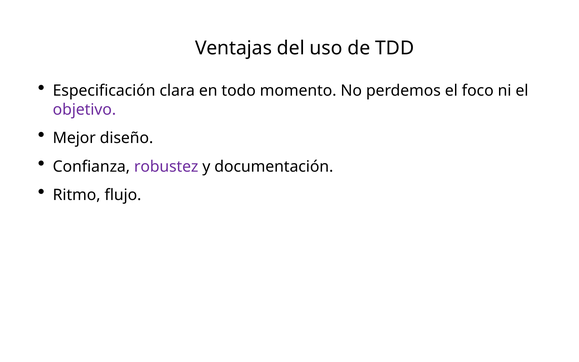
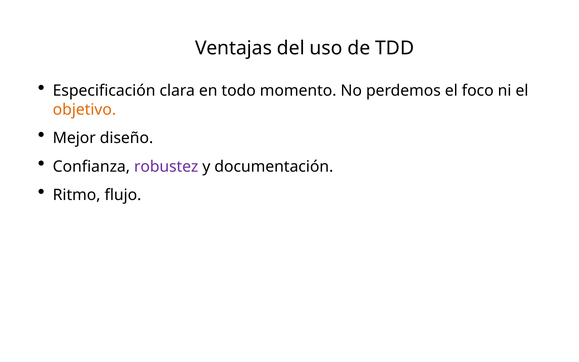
objetivo colour: purple -> orange (84, 110)
